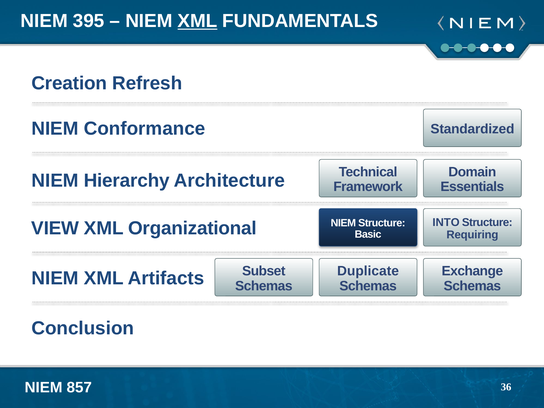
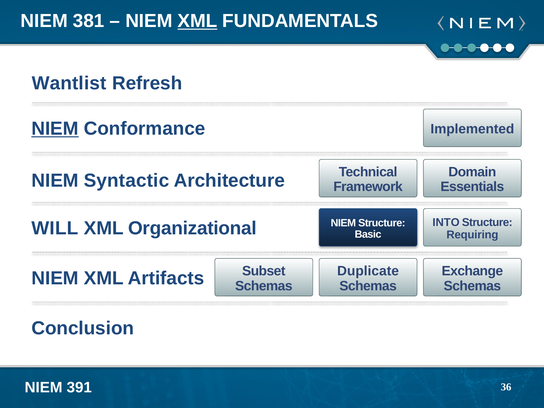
395: 395 -> 381 (89, 21)
Creation: Creation -> Wantlist (69, 83)
NIEM underline: none -> present (55, 129)
Standardized: Standardized -> Implemented (472, 129)
Hierarchy: Hierarchy -> Syntactic (126, 181)
VIEW: VIEW -> WILL (55, 228)
857: 857 -> 391 (79, 387)
